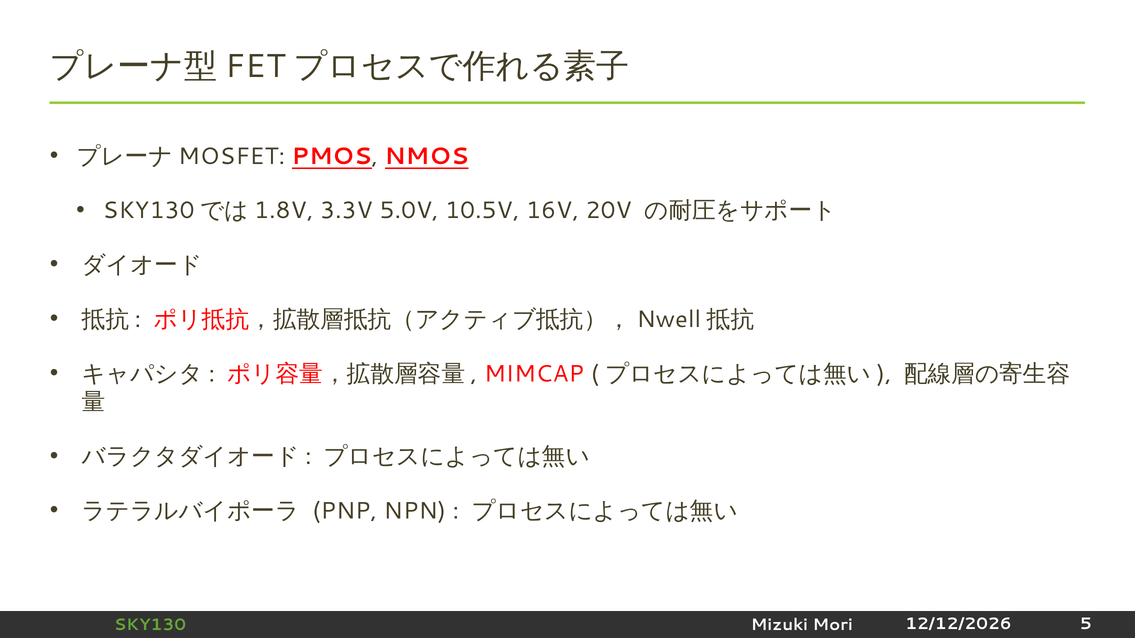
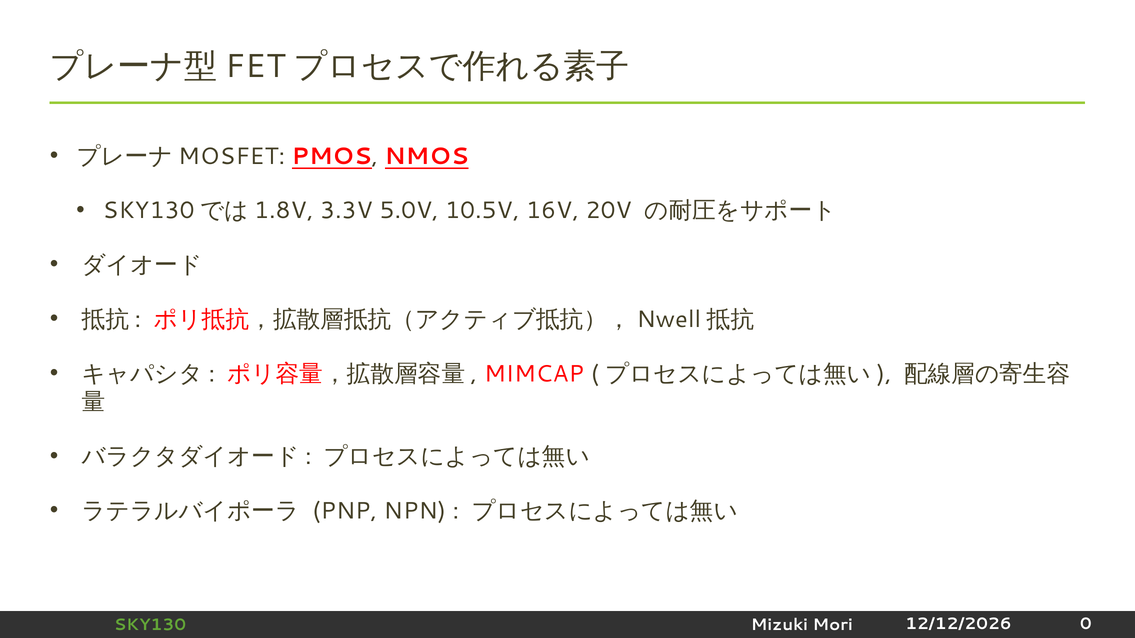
5: 5 -> 0 (1086, 624)
